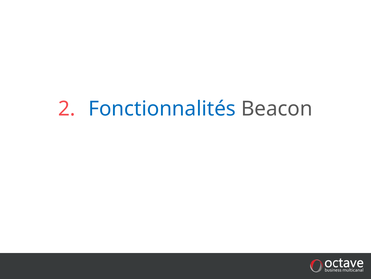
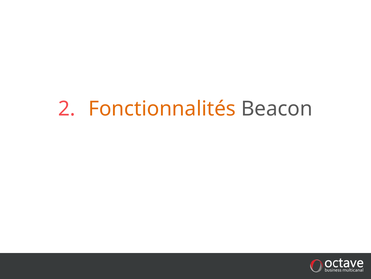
Fonctionnalités colour: blue -> orange (162, 109)
